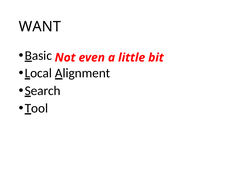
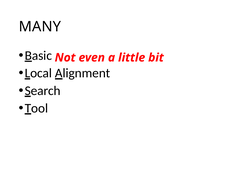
WANT: WANT -> MANY (40, 27)
